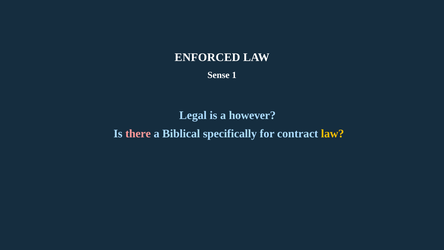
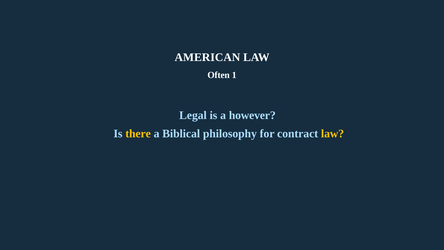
ENFORCED: ENFORCED -> AMERICAN (207, 57)
Sense: Sense -> Often (219, 75)
there colour: pink -> yellow (138, 134)
specifically: specifically -> philosophy (230, 134)
